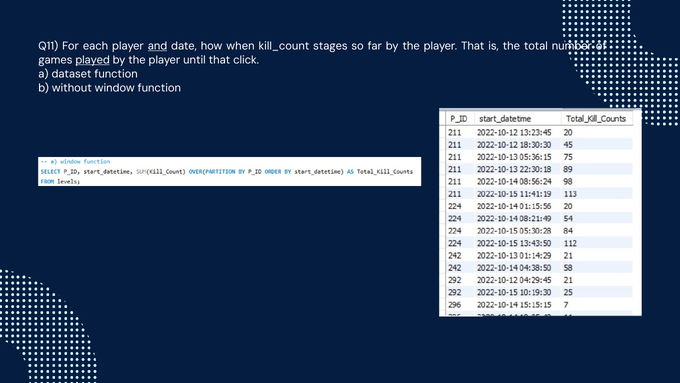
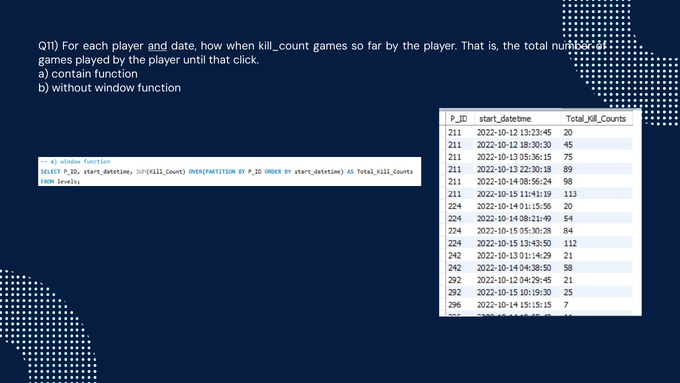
kill_count stages: stages -> games (330, 46)
played underline: present -> none (93, 60)
dataset: dataset -> contain (71, 74)
